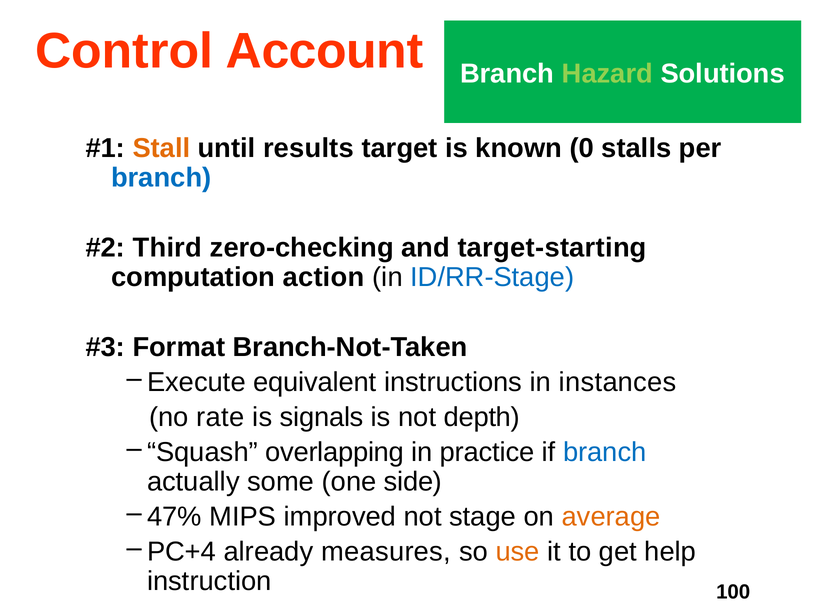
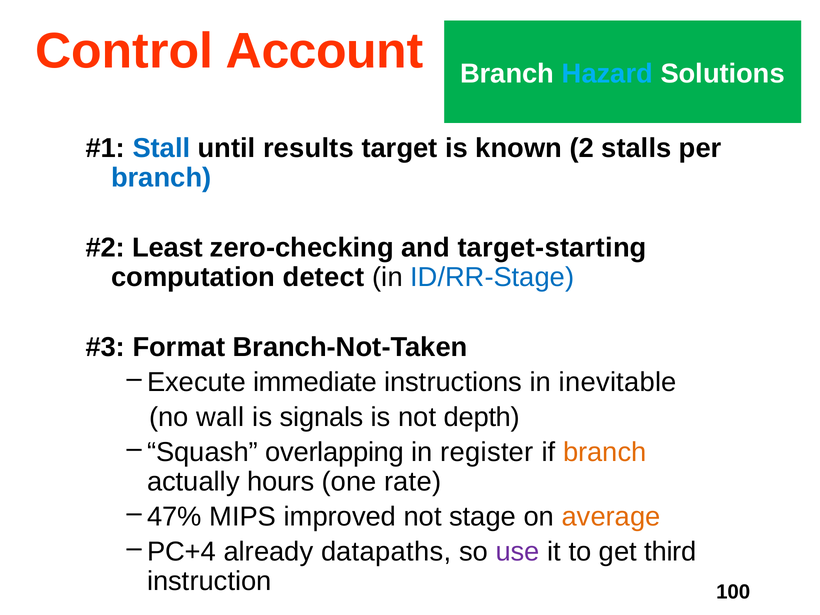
Hazard colour: light green -> light blue (607, 74)
Stall colour: orange -> blue (161, 148)
0: 0 -> 2 (582, 148)
Third: Third -> Least (168, 248)
action: action -> detect (323, 277)
equivalent: equivalent -> immediate (315, 382)
instances: instances -> inevitable (618, 382)
rate: rate -> wall (220, 417)
practice: practice -> register (487, 452)
branch colour: blue -> orange (605, 452)
some: some -> hours (281, 482)
side: side -> rate (413, 482)
measures: measures -> datapaths (386, 552)
use colour: orange -> purple (518, 552)
help: help -> third (670, 552)
